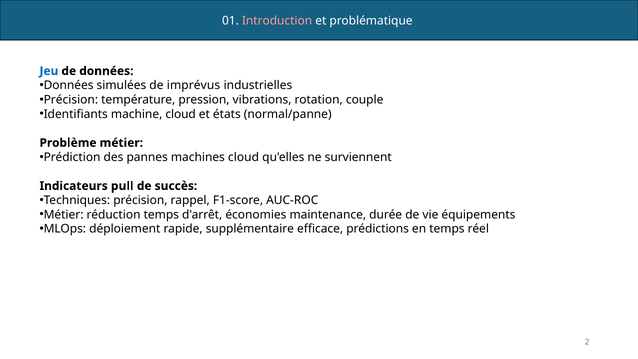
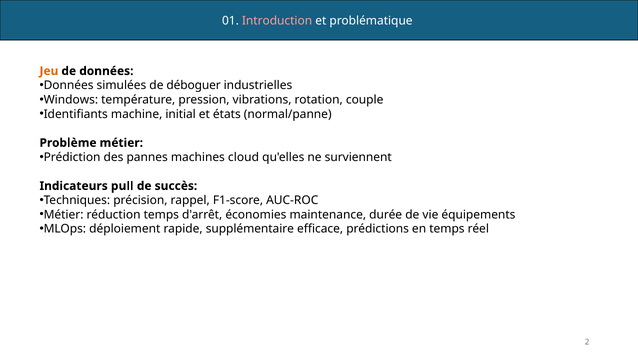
Jeu colour: blue -> orange (49, 71)
imprévus: imprévus -> déboguer (194, 85)
Précision: Précision -> Windows (71, 100)
machine cloud: cloud -> initial (181, 114)
